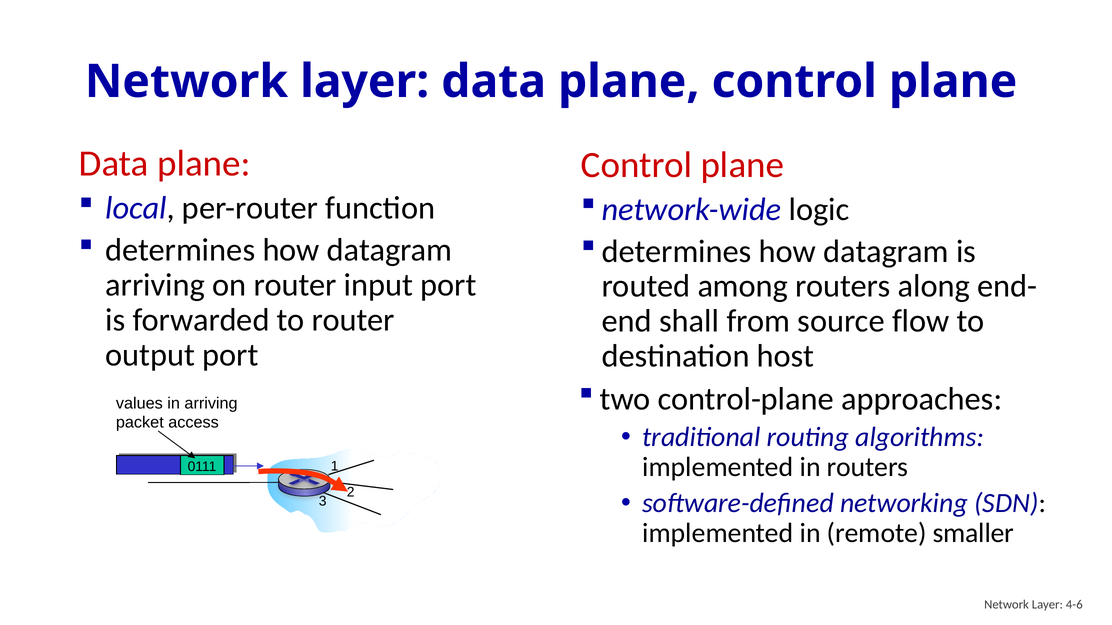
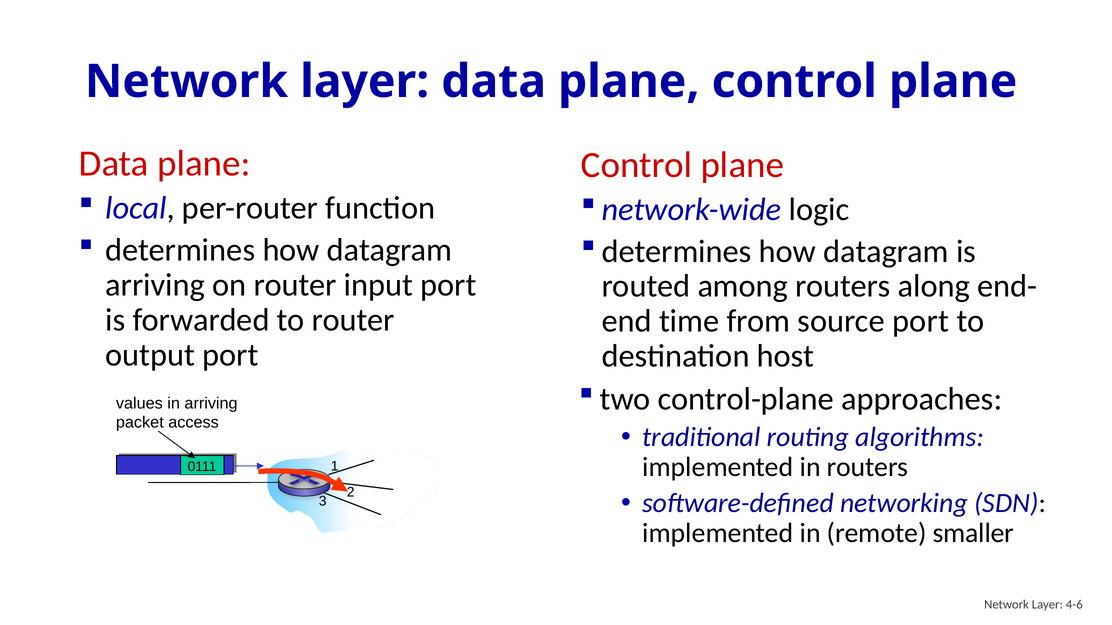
shall: shall -> time (689, 321)
source flow: flow -> port (921, 321)
